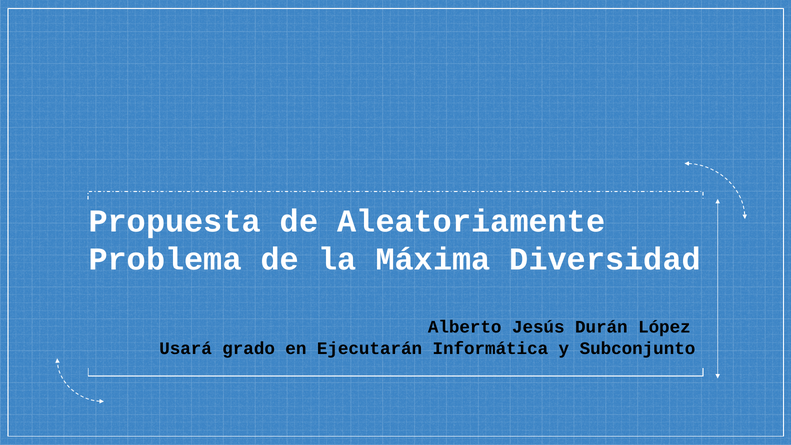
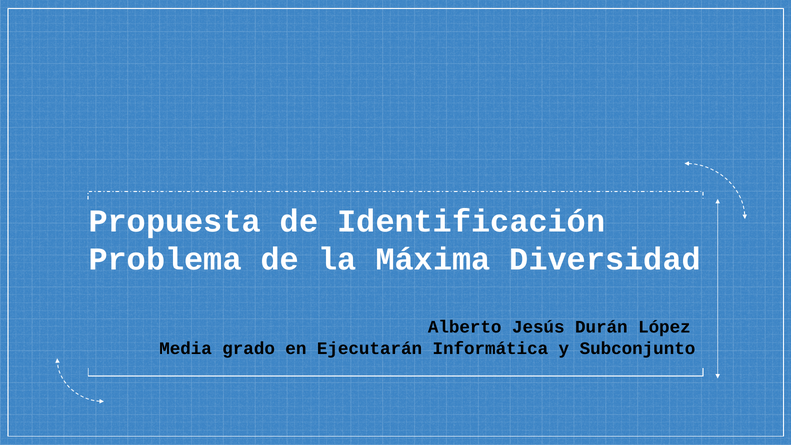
Aleatoriamente: Aleatoriamente -> Identificación (471, 221)
Usará: Usará -> Media (186, 348)
